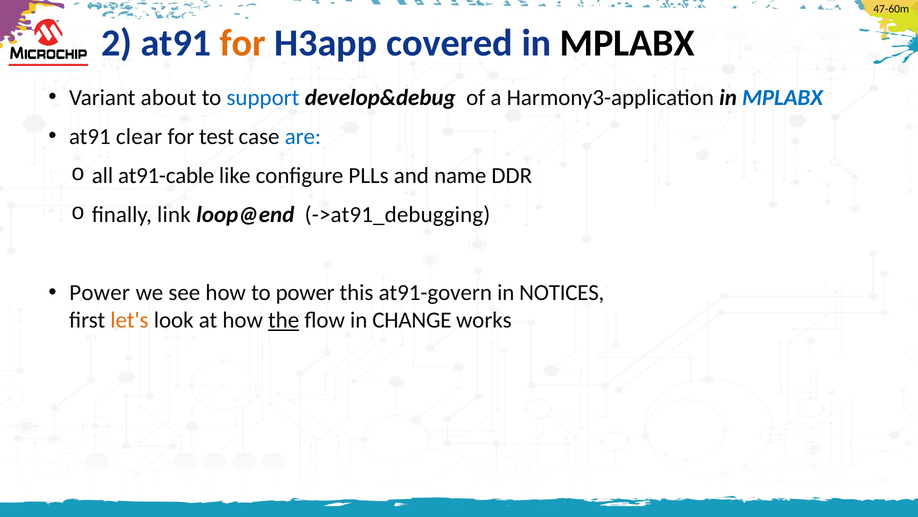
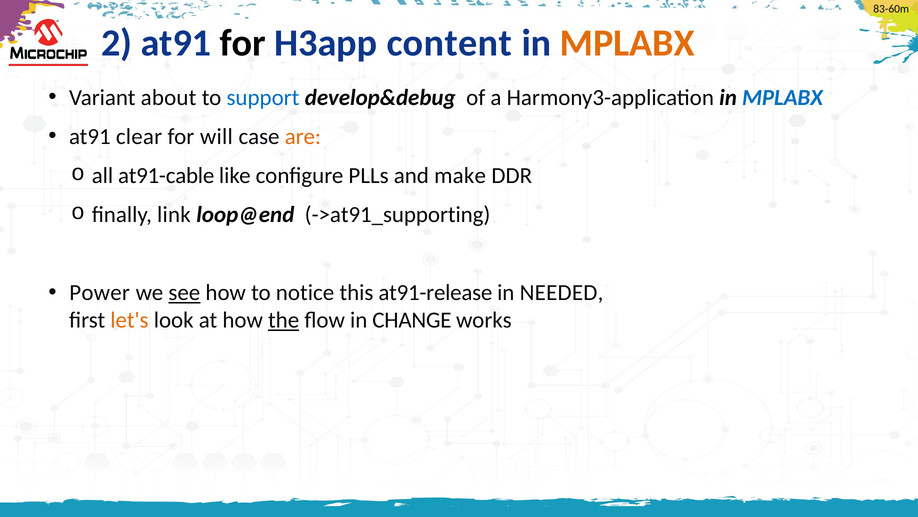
47-60m: 47-60m -> 83-60m (891, 9)
for colour: orange -> black (243, 43)
covered: covered -> content (449, 43)
MPLABX colour: black -> orange (627, 43)
test: test -> will (216, 136)
are colour: blue -> orange (303, 136)
name: name -> make (460, 175)
->at91_debugging: ->at91_debugging -> ->at91_supporting (398, 214)
see underline: none -> present (184, 292)
to power: power -> notice (305, 292)
at91-govern: at91-govern -> at91-release (435, 292)
NOTICES: NOTICES -> NEEDED (562, 292)
